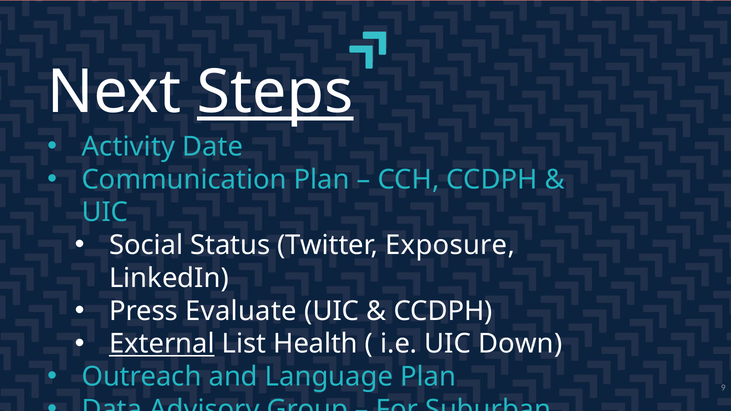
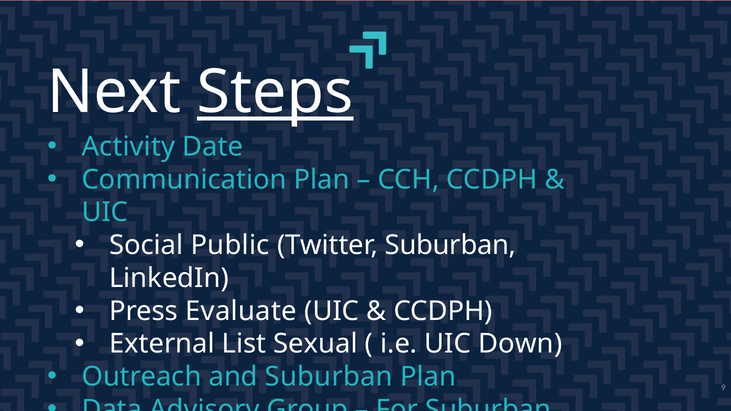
Status: Status -> Public (230, 245)
Twitter Exposure: Exposure -> Suburban (451, 245)
External underline: present -> none (162, 344)
Health: Health -> Sexual (316, 344)
and Language: Language -> Suburban (329, 377)
